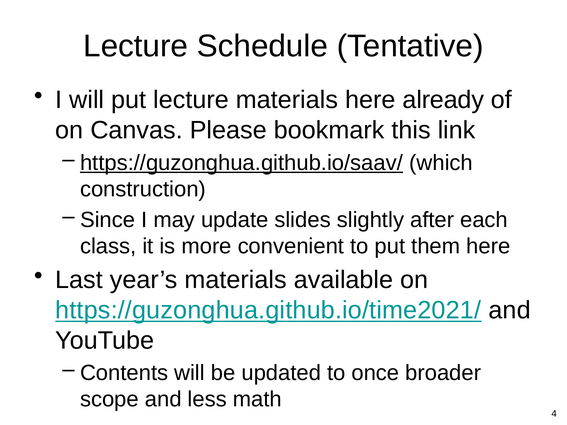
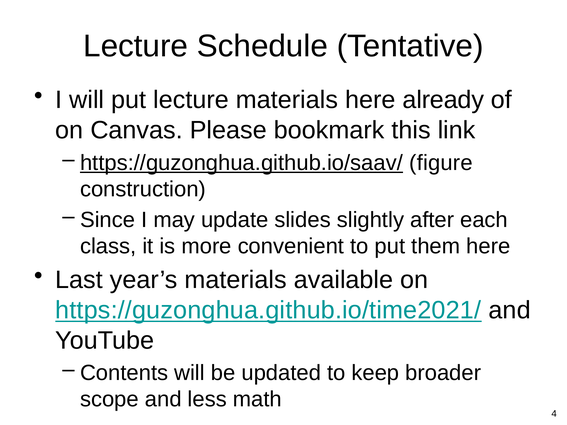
which: which -> figure (441, 163)
once: once -> keep (375, 373)
